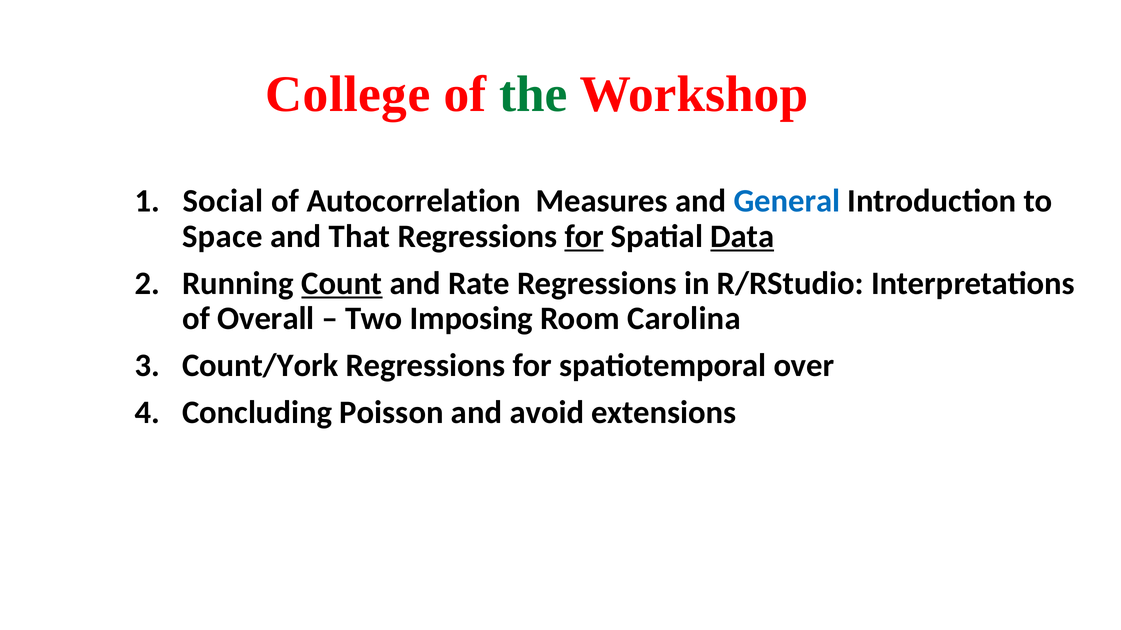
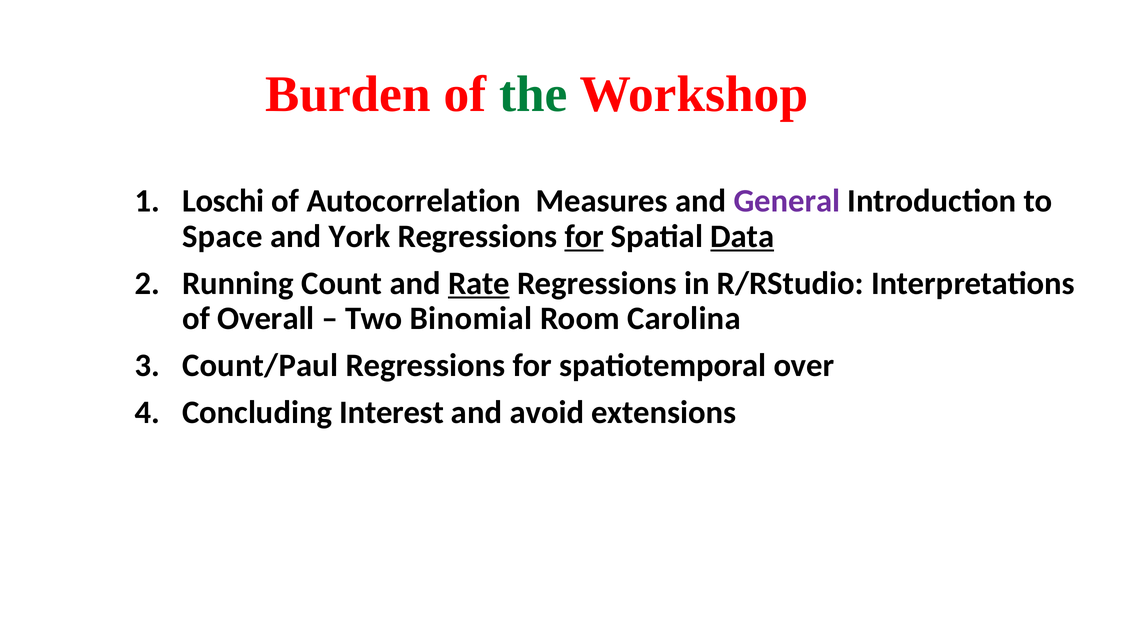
College: College -> Burden (348, 94)
Social: Social -> Loschi (223, 201)
General colour: blue -> purple (787, 201)
That: That -> York (360, 237)
Count underline: present -> none (342, 284)
Rate underline: none -> present (479, 284)
Imposing: Imposing -> Binomial (471, 319)
Count/York: Count/York -> Count/Paul (260, 366)
Poisson: Poisson -> Interest (392, 413)
